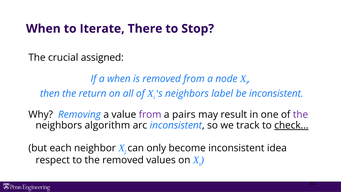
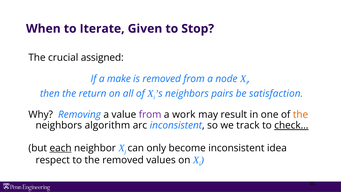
There: There -> Given (145, 29)
a when: when -> make (119, 79)
label: label -> pairs (222, 94)
be inconsistent: inconsistent -> satisfaction (276, 94)
pairs: pairs -> work (184, 115)
the colour: purple -> orange (301, 115)
each underline: none -> present (61, 148)
